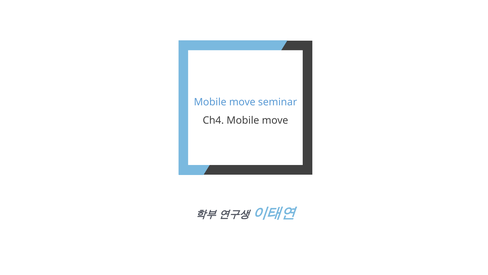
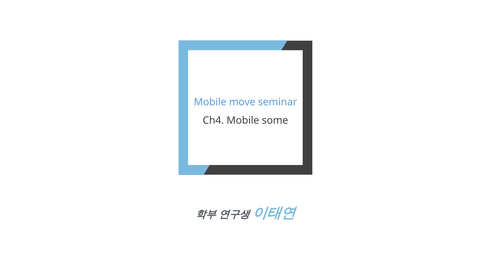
Ch4 Mobile move: move -> some (275, 120)
